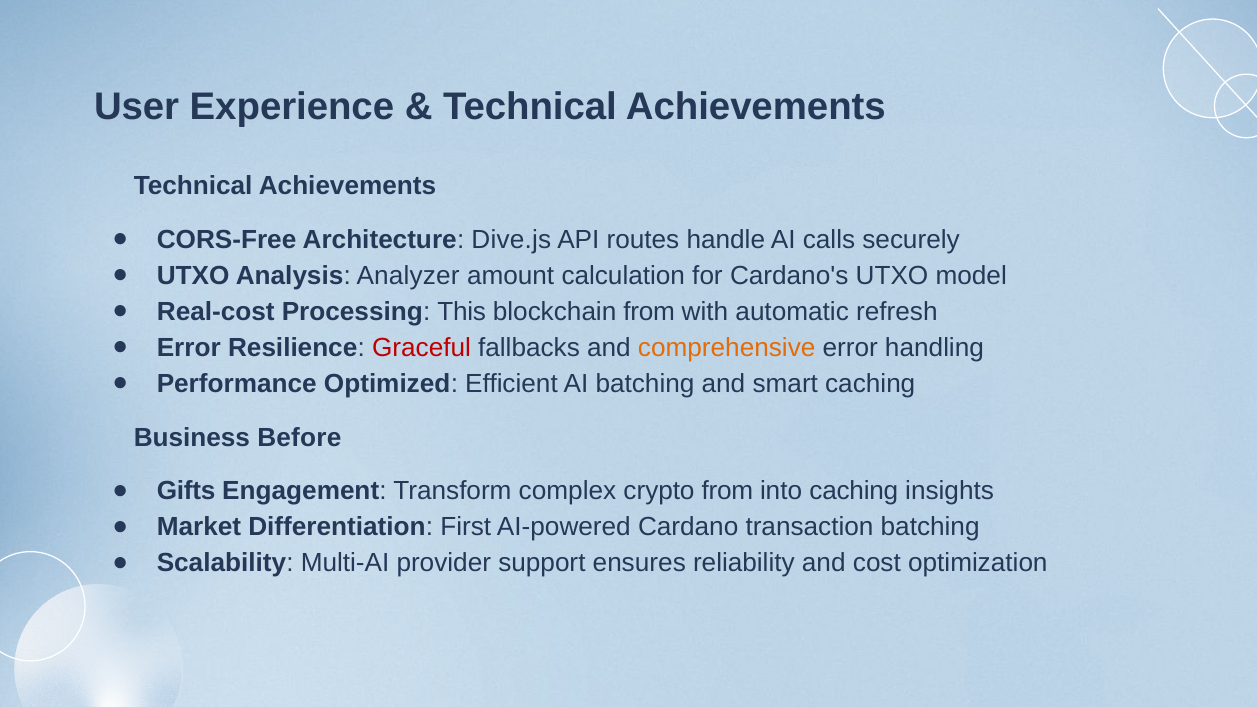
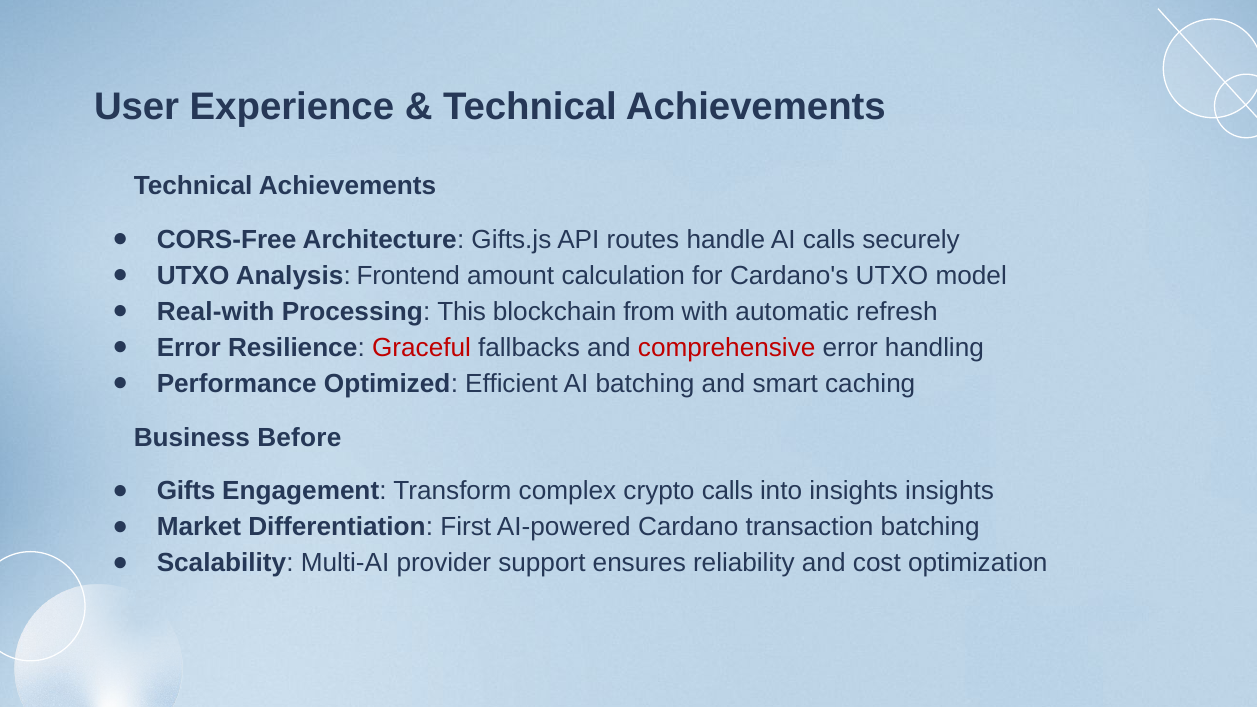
Dive.js: Dive.js -> Gifts.js (511, 239)
Analyzer: Analyzer -> Frontend (408, 276)
Real-cost: Real-cost -> Real-with (216, 312)
comprehensive colour: orange -> red (727, 348)
crypto from: from -> calls (727, 491)
into caching: caching -> insights (854, 491)
